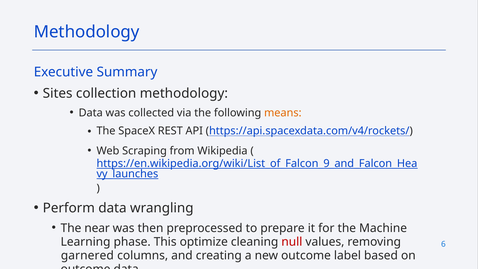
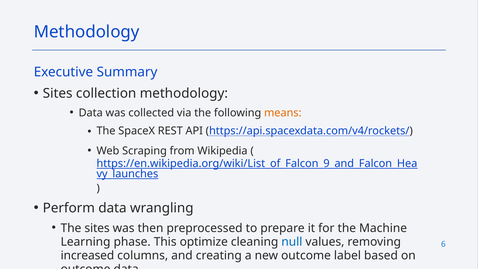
The near: near -> sites (97, 228)
null colour: red -> blue (292, 242)
garnered: garnered -> increased (87, 255)
